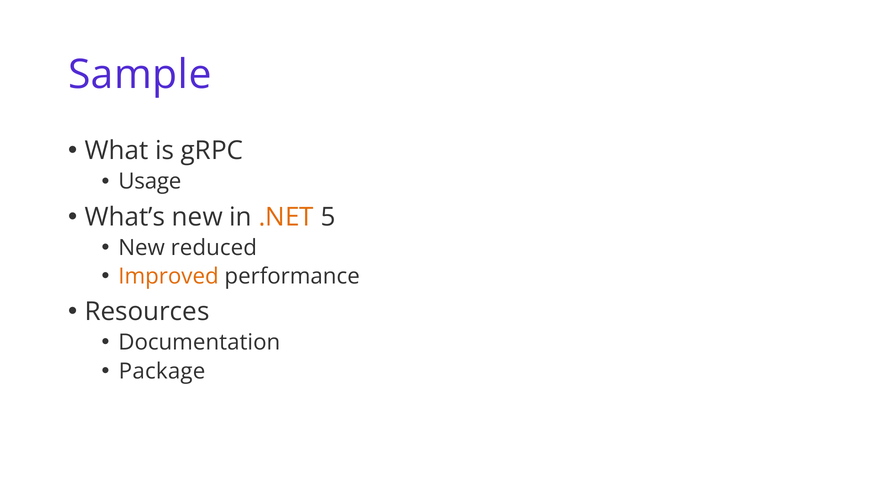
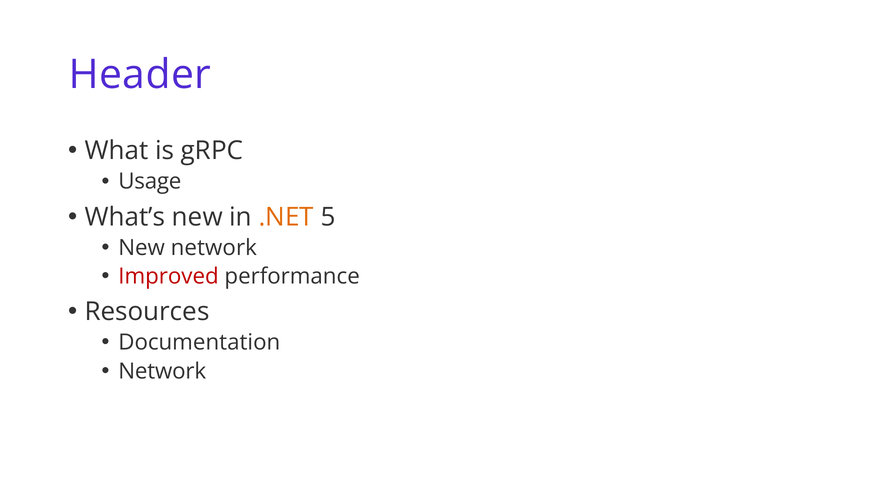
Sample: Sample -> Header (140, 75)
New reduced: reduced -> network (214, 248)
Improved colour: orange -> red (168, 277)
Package: Package -> Network (162, 371)
